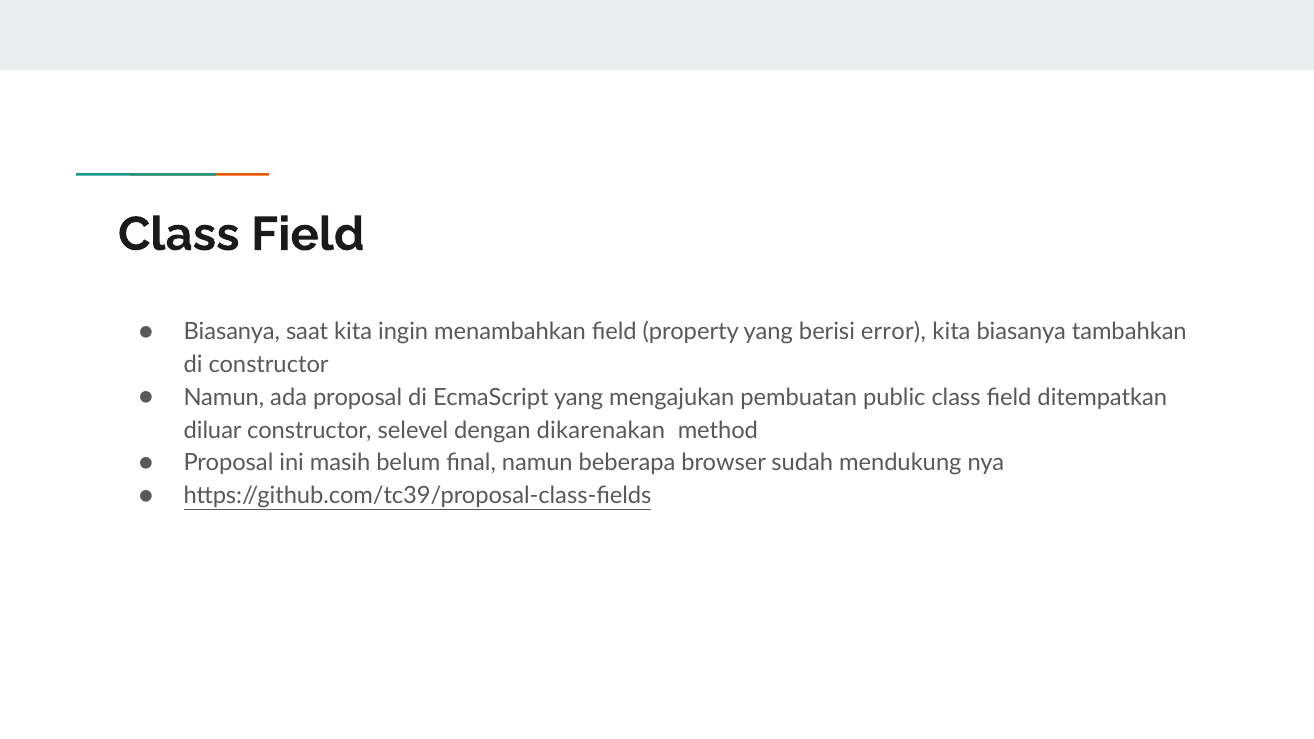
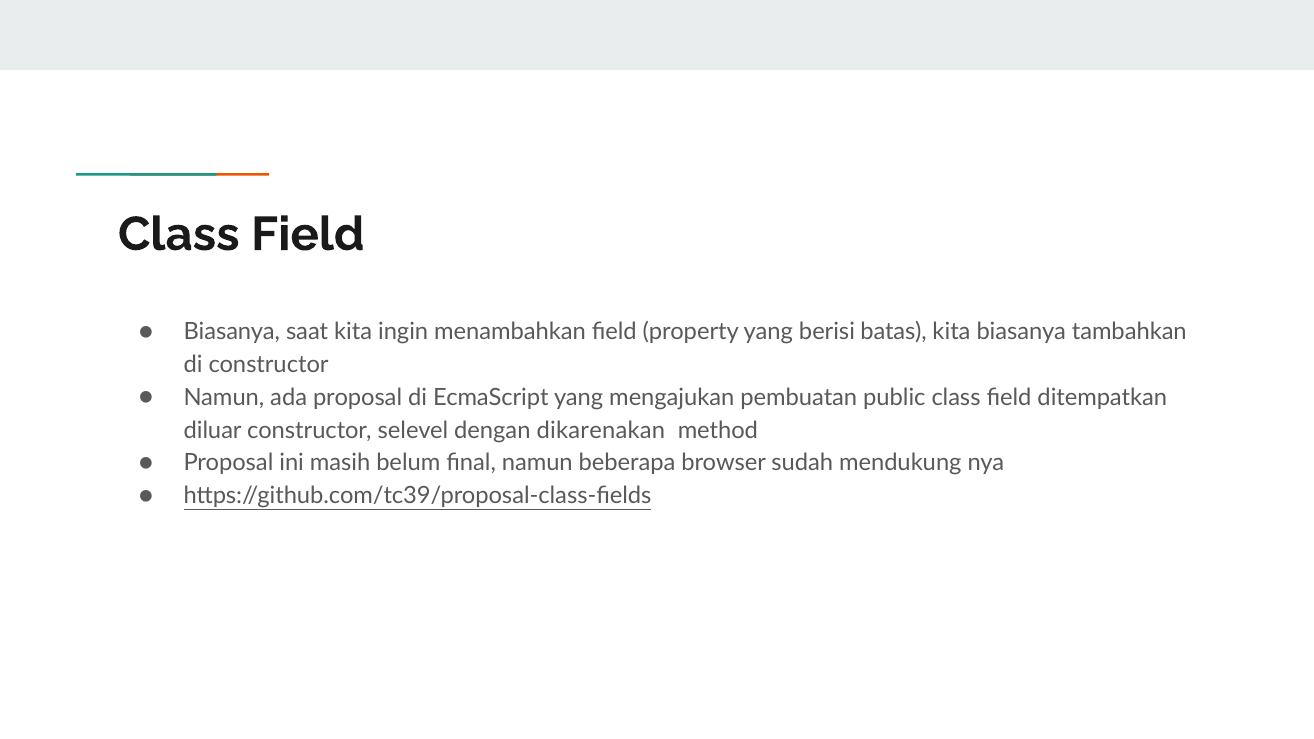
error: error -> batas (894, 332)
